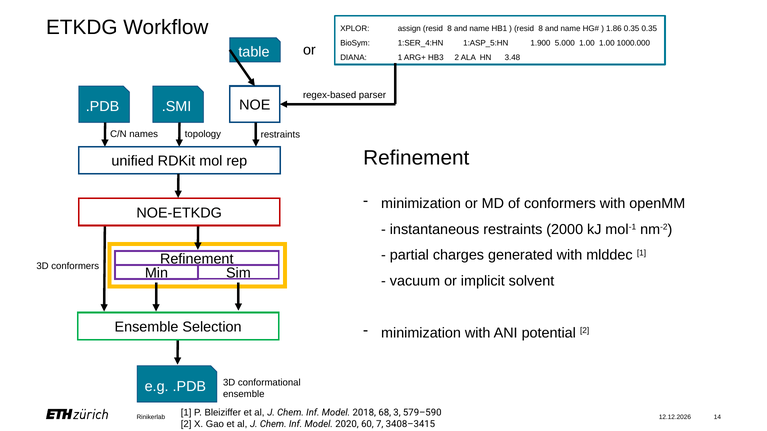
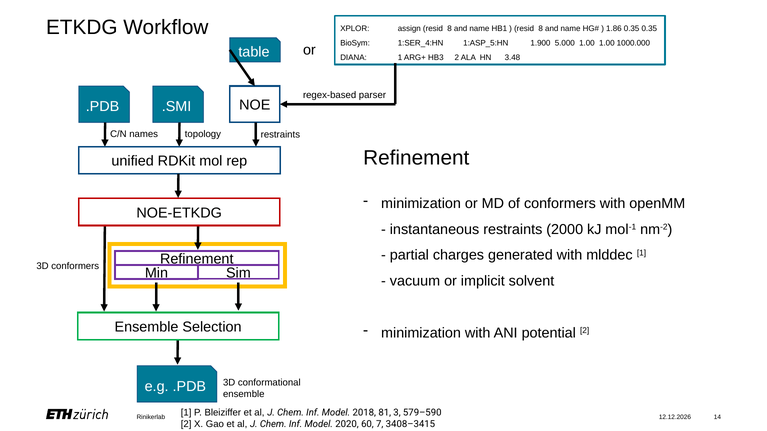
68: 68 -> 81 (385, 413)
